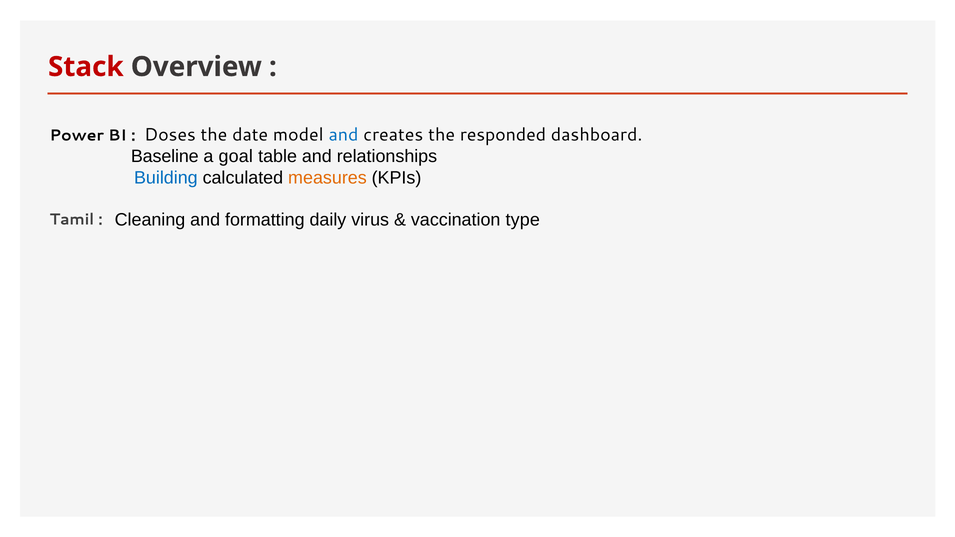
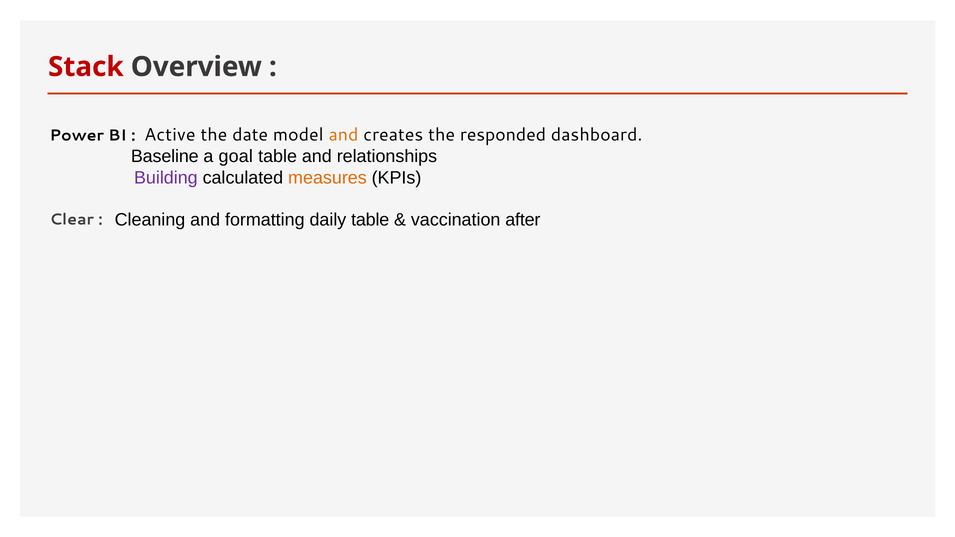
Doses: Doses -> Active (170, 135)
and colour: blue -> orange (343, 135)
Building colour: blue -> purple (166, 178)
Tamil: Tamil -> Clear (72, 220)
daily virus: virus -> table (370, 220)
type: type -> after (523, 220)
